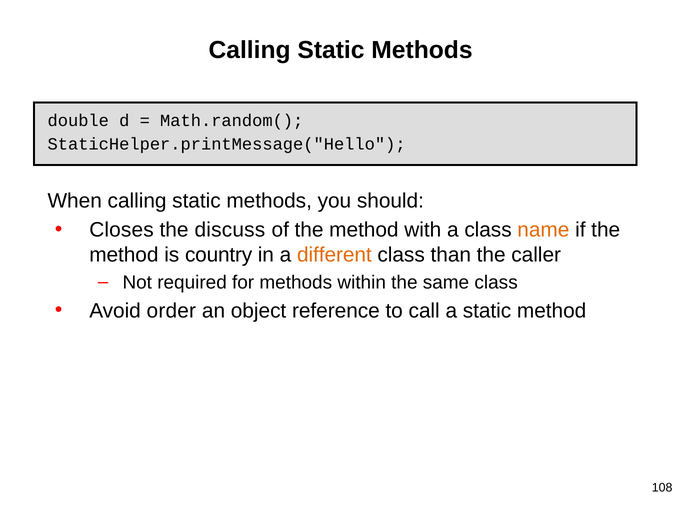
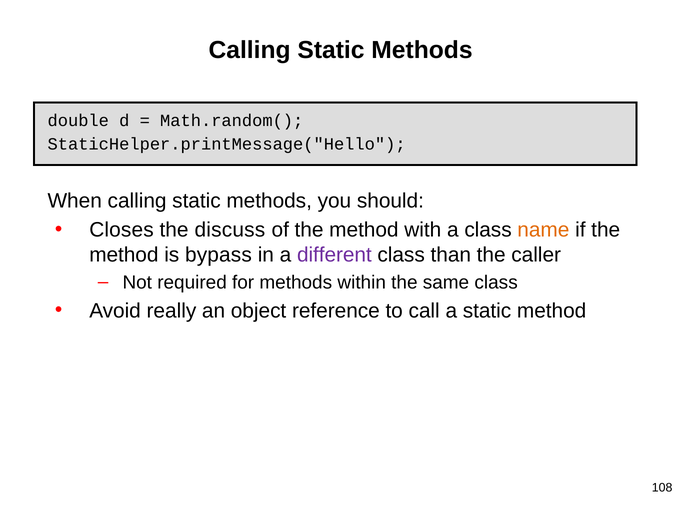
country: country -> bypass (218, 255)
different colour: orange -> purple (334, 255)
order: order -> really (171, 310)
